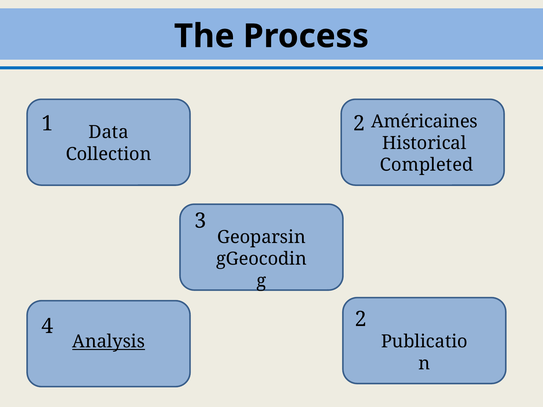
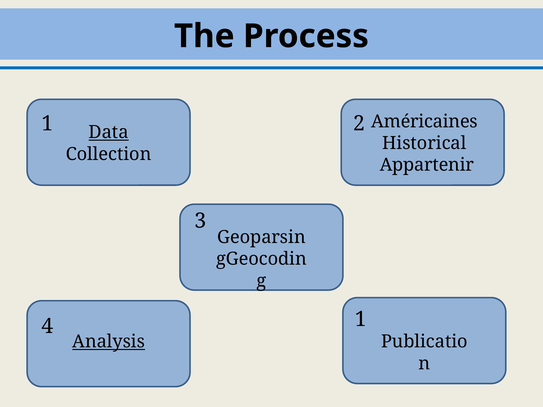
Data underline: none -> present (109, 132)
Completed: Completed -> Appartenir (427, 165)
4 2: 2 -> 1 (361, 319)
